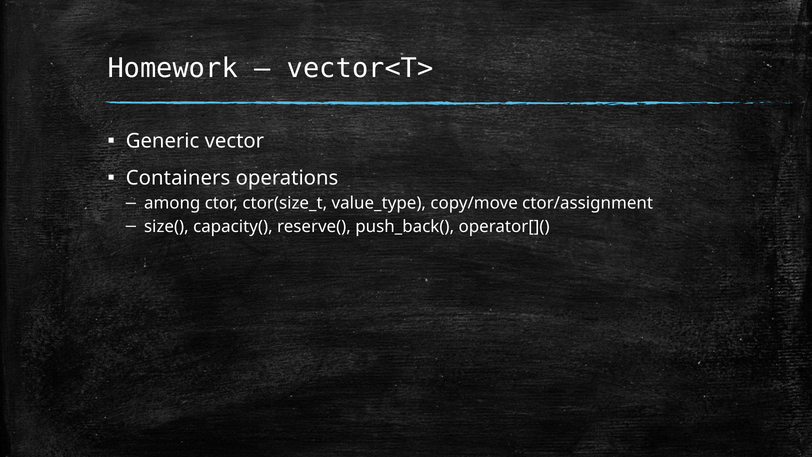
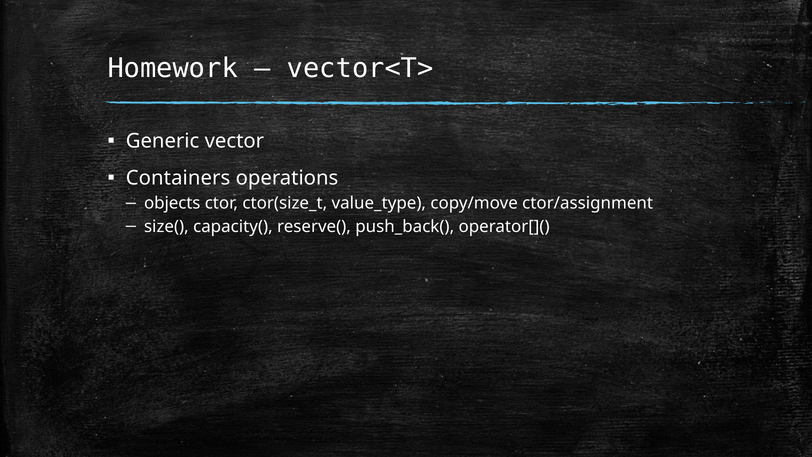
among: among -> objects (172, 203)
